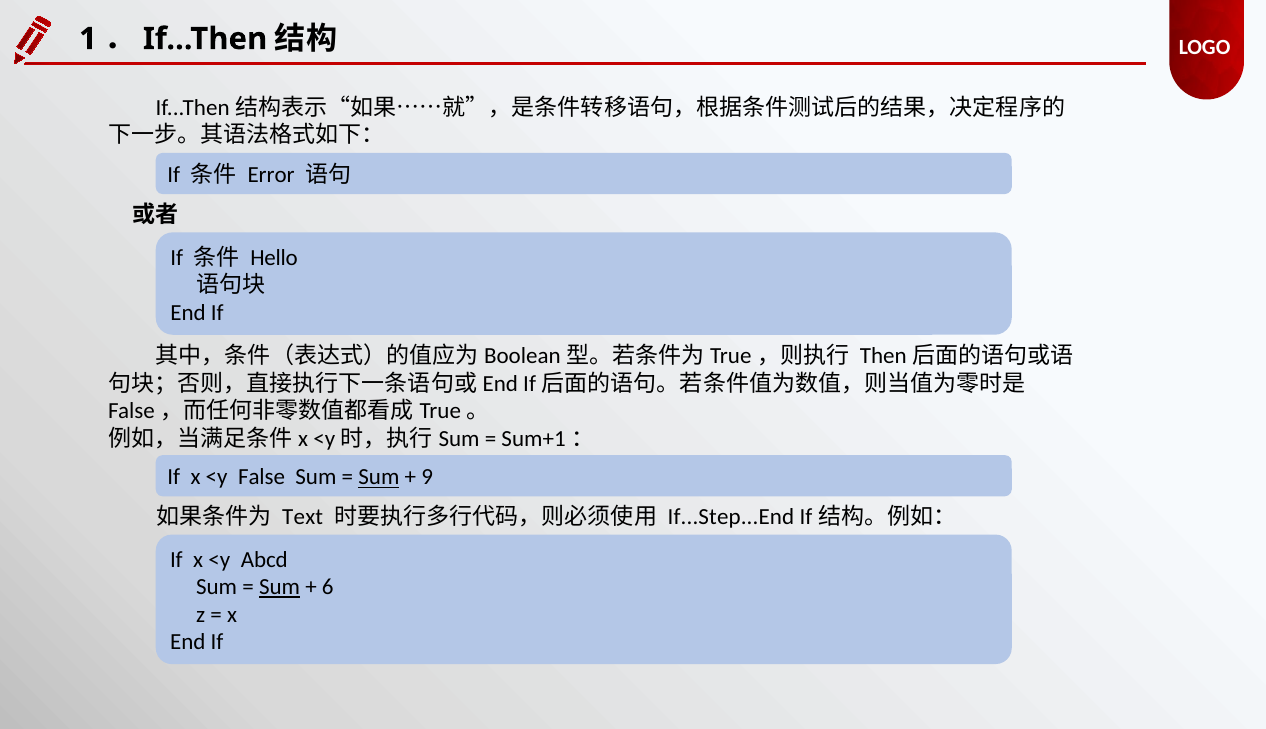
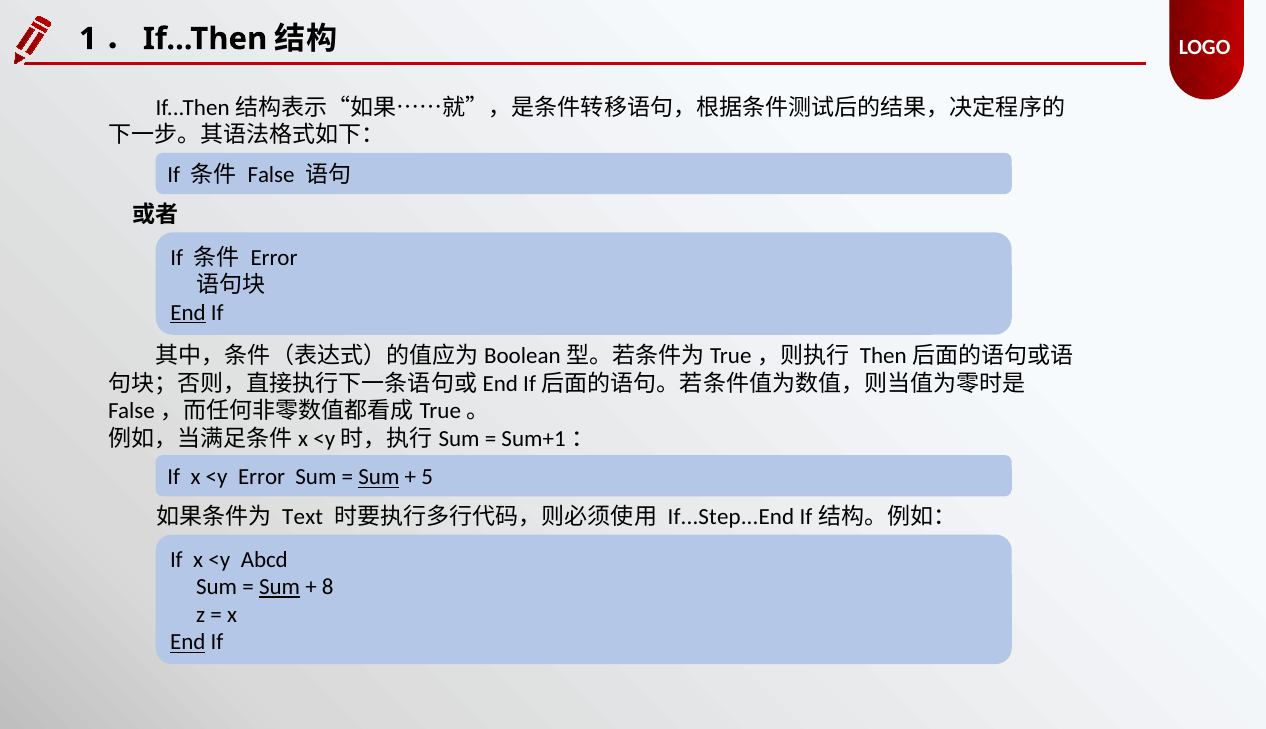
Error: Error -> False (271, 175)
Hello: Hello -> Error (274, 257)
End underline: none -> present (188, 313)
<y False: False -> Error (262, 477)
9: 9 -> 5 (427, 477)
6: 6 -> 8 (328, 587)
End underline: none -> present (188, 642)
